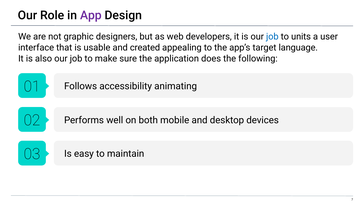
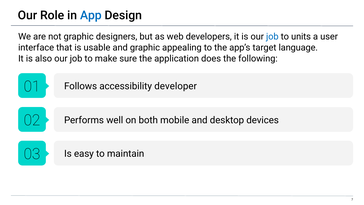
App colour: purple -> blue (91, 15)
and created: created -> graphic (145, 48)
animating: animating -> developer (176, 86)
